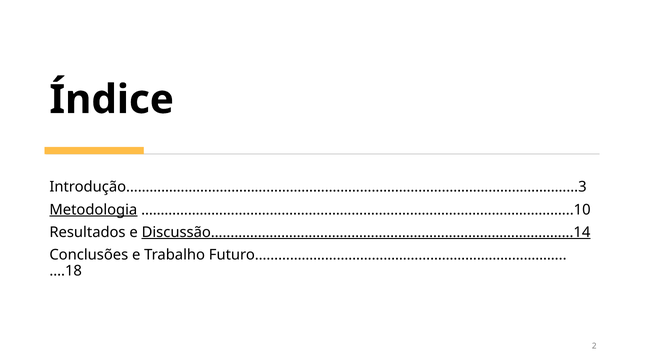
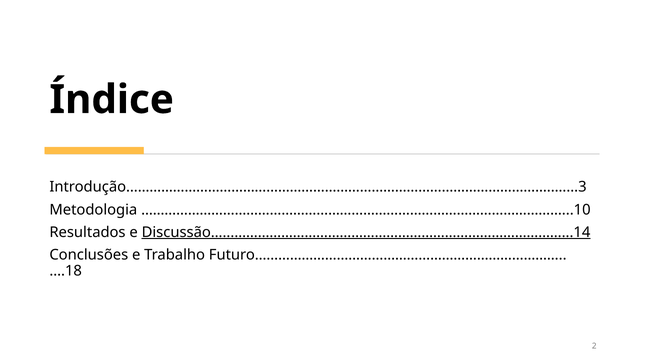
Metodologia underline: present -> none (93, 210)
